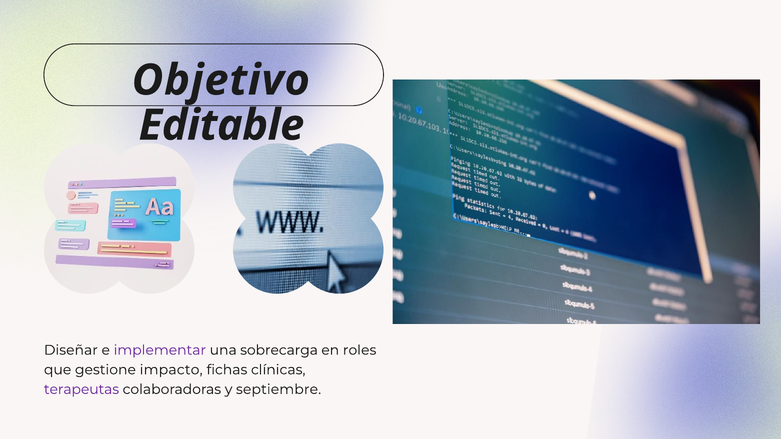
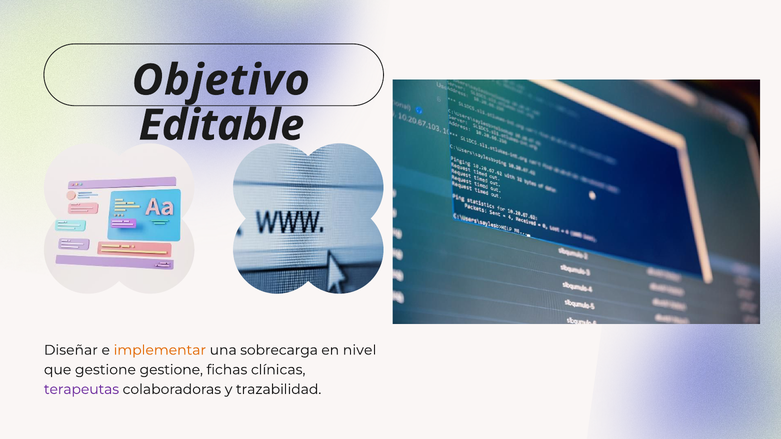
implementar colour: purple -> orange (160, 350)
roles: roles -> nivel (360, 350)
gestione impacto: impacto -> gestione (171, 370)
septiembre: septiembre -> trazabilidad (279, 390)
